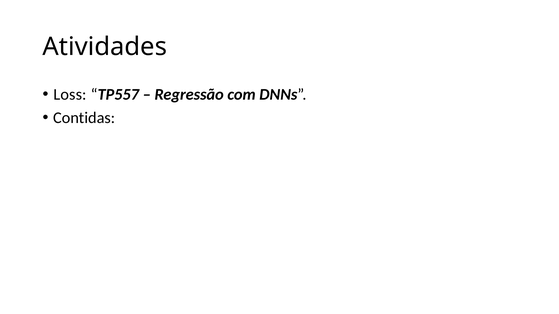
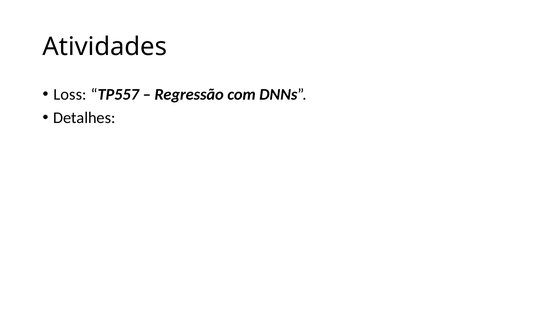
Contidas: Contidas -> Detalhes (84, 118)
